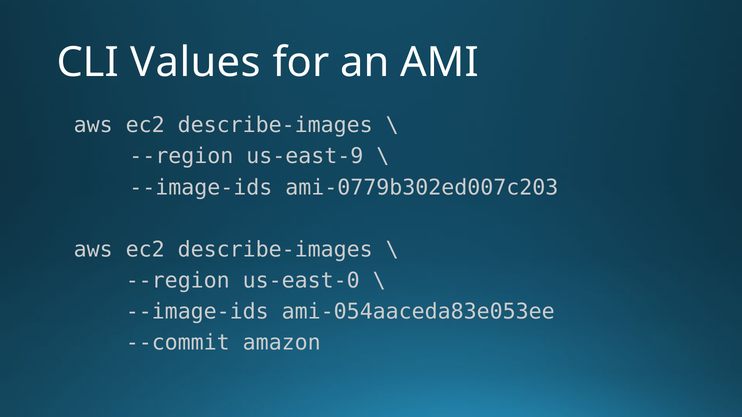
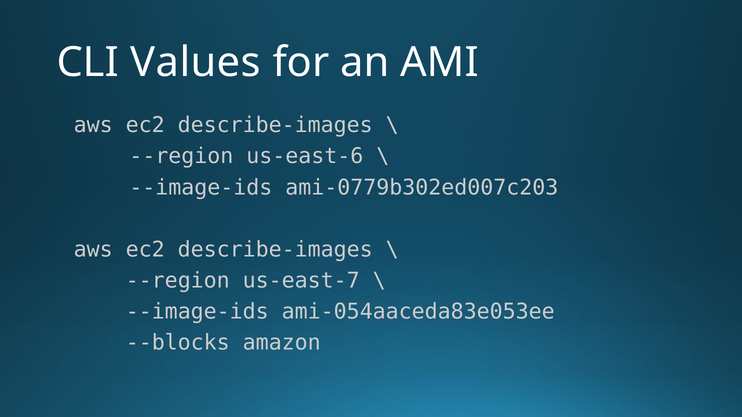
us-east-9: us-east-9 -> us-east-6 (305, 156)
us-east-0: us-east-0 -> us-east-7 (301, 281)
--commit: --commit -> --blocks (178, 343)
